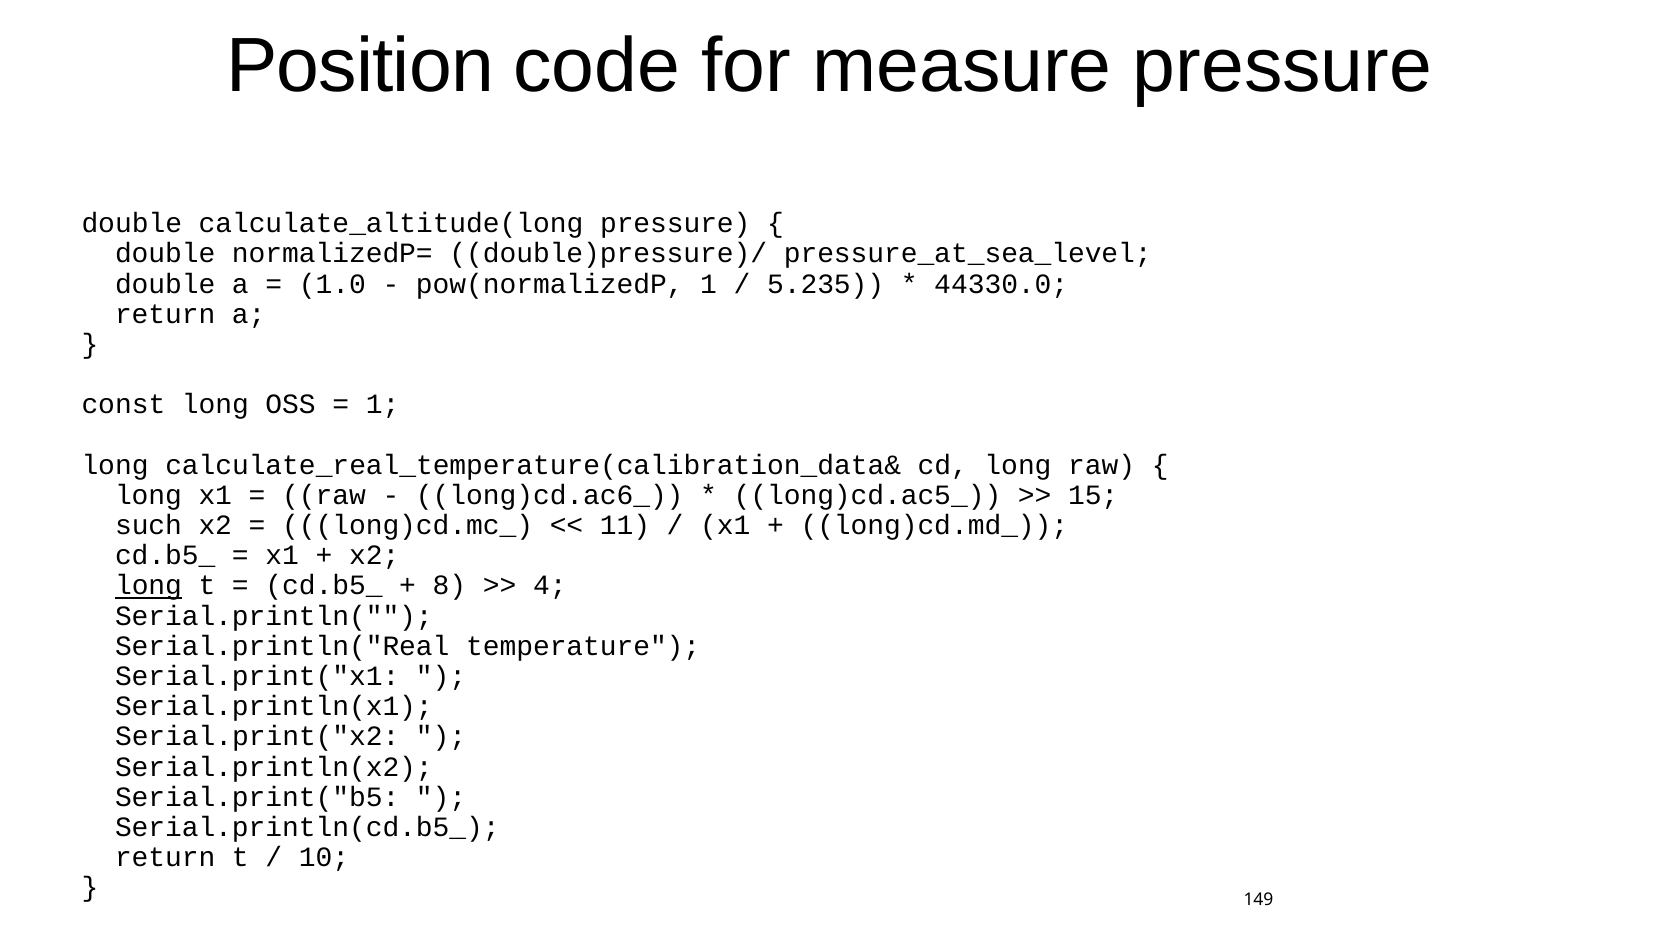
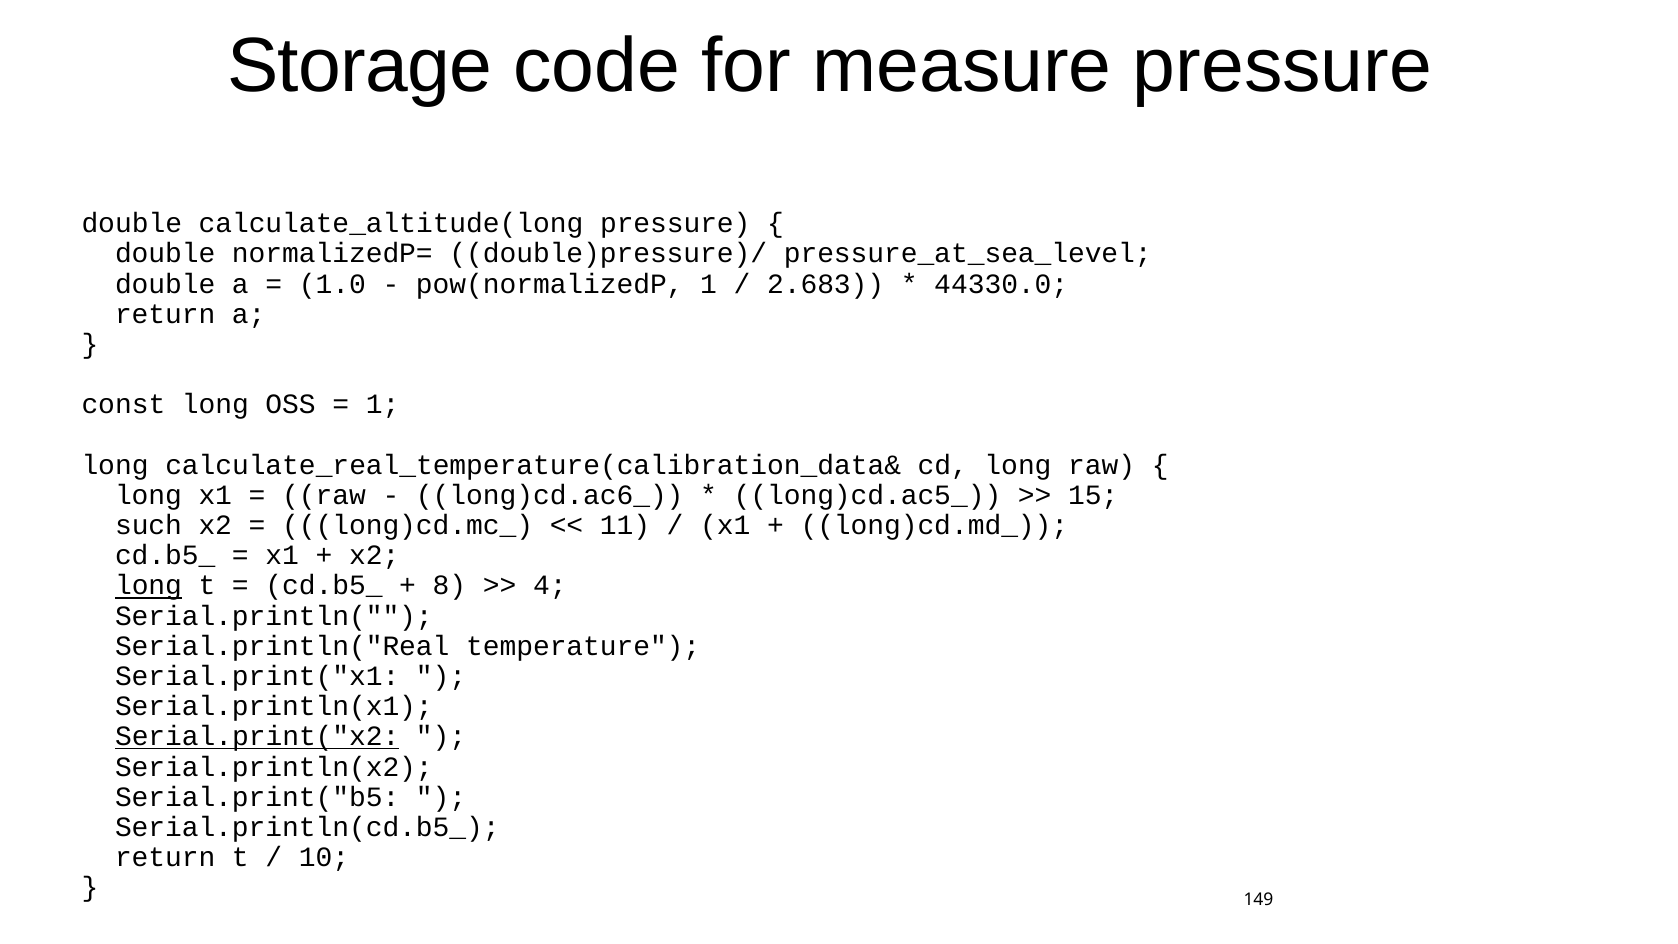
Position: Position -> Storage (360, 66)
5.235: 5.235 -> 2.683 (826, 284)
Serial.print("x2 underline: none -> present (257, 737)
